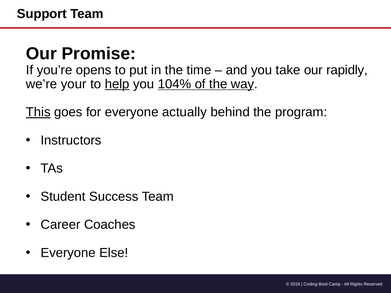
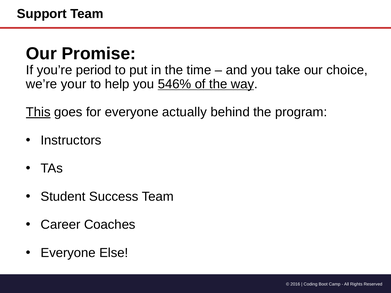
opens: opens -> period (94, 70)
rapidly: rapidly -> choice (347, 70)
help underline: present -> none (117, 84)
104%: 104% -> 546% (174, 84)
